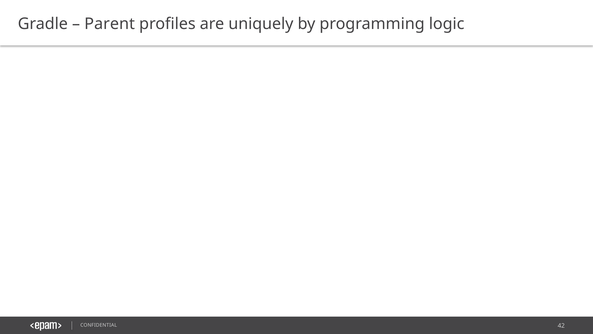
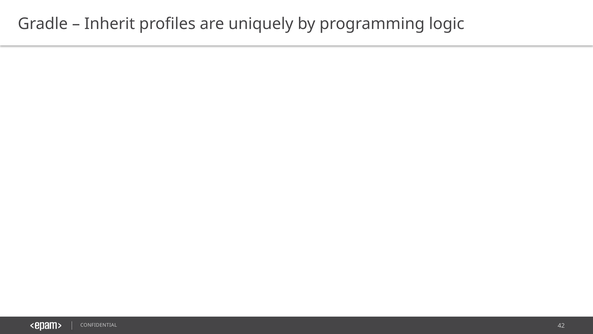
Parent: Parent -> Inherit (110, 24)
